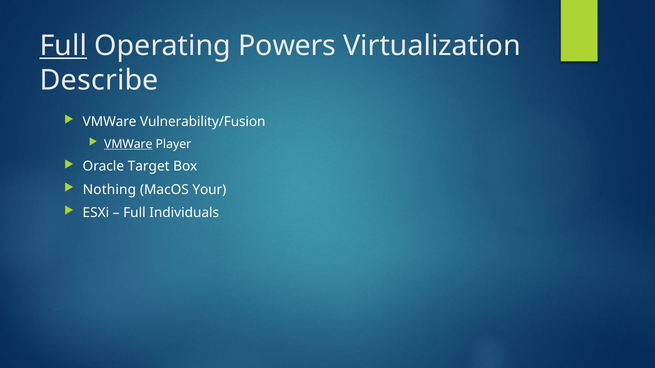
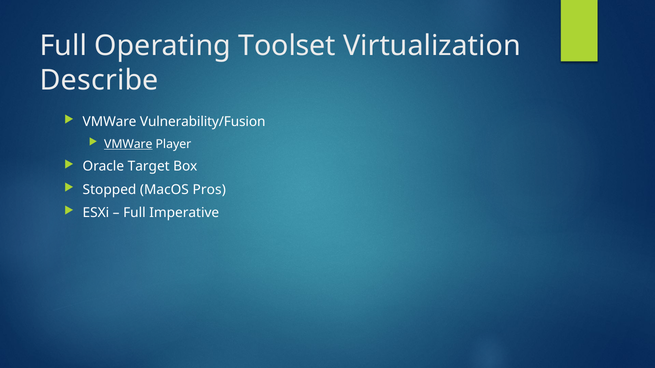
Full underline: present -> none (63, 46)
Powers: Powers -> Toolset (287, 46)
Nothing: Nothing -> Stopped (110, 190)
Your: Your -> Pros (209, 190)
Individuals: Individuals -> Imperative (184, 213)
